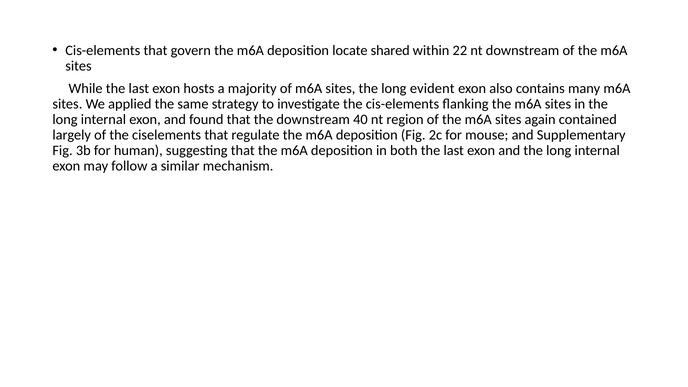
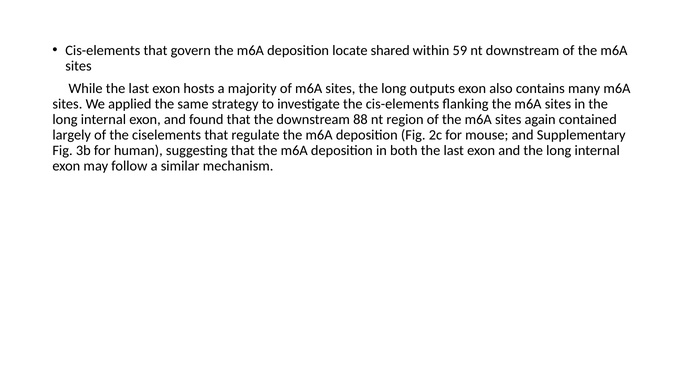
22: 22 -> 59 (460, 50)
evident: evident -> outputs (432, 88)
40: 40 -> 88 (360, 119)
